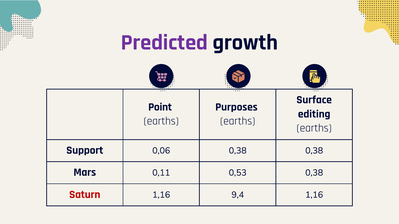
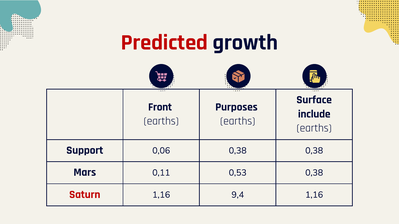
Predicted colour: purple -> red (164, 42)
Point: Point -> Front (160, 107)
editing: editing -> include (314, 114)
